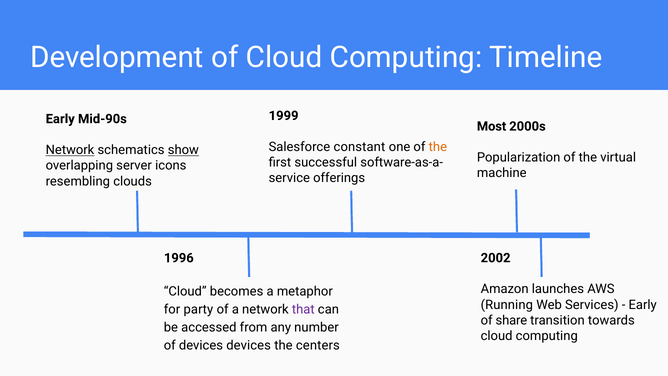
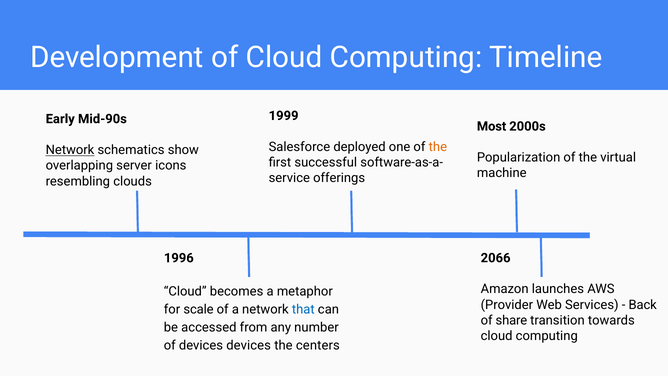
constant: constant -> deployed (360, 147)
show underline: present -> none (183, 150)
2002: 2002 -> 2066 (496, 258)
Running: Running -> Provider (507, 305)
Early: Early -> Back (643, 305)
party: party -> scale (199, 309)
that colour: purple -> blue (303, 309)
